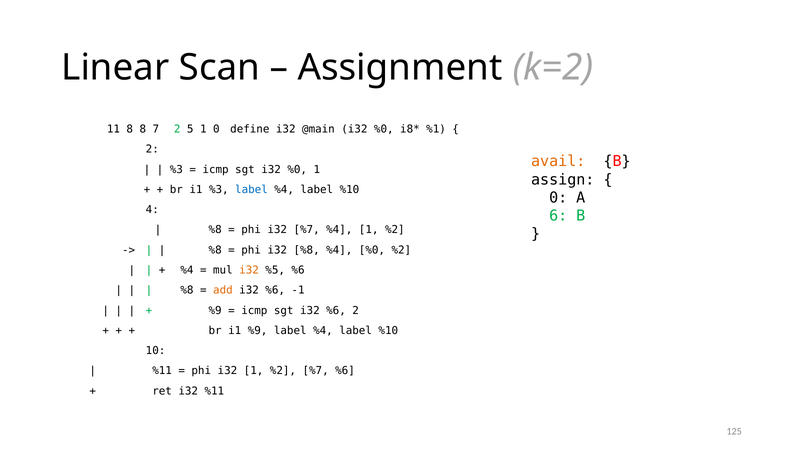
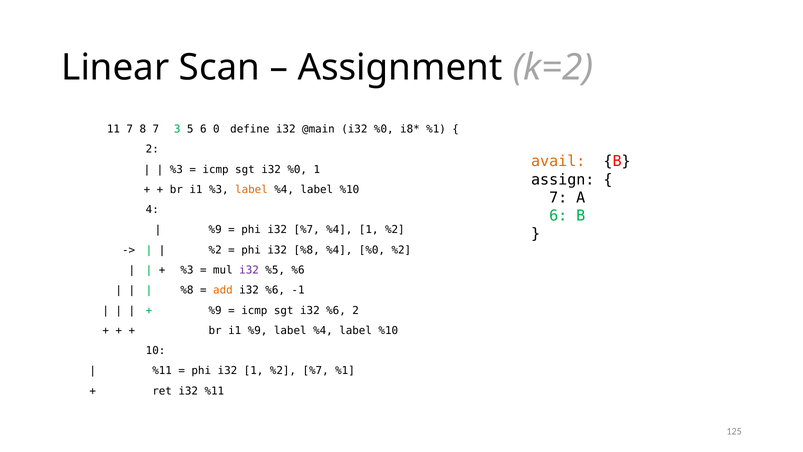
11 8: 8 -> 7 (130, 129)
7 2: 2 -> 3 (177, 129)
5 1: 1 -> 6 (203, 129)
label colour: blue -> orange (251, 189)
0: 0 -> 7 (558, 198)
%8: %8 -> %9 (215, 230)
%8: %8 -> %2 (215, 250)
%4: %4 -> %3 (187, 270)
i32 colour: orange -> purple (249, 270)
%7 %6: %6 -> %1 (345, 371)
